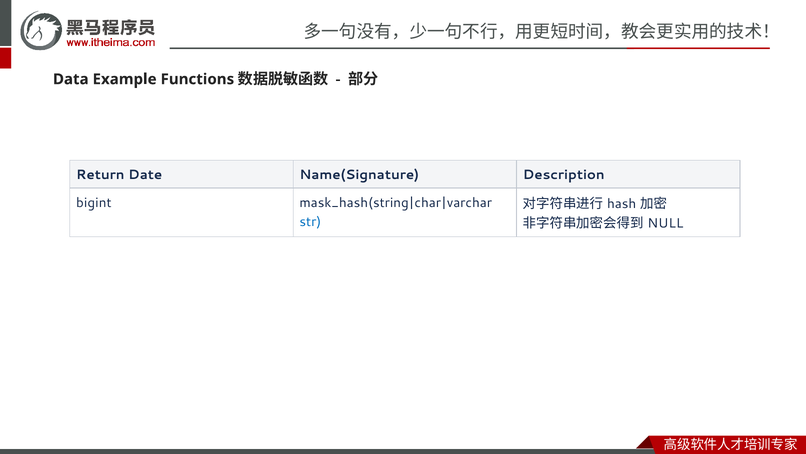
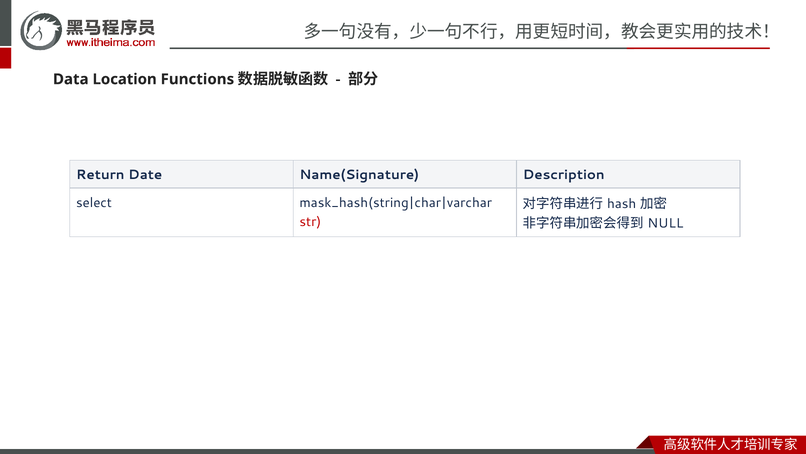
Example: Example -> Location (125, 79)
bigint: bigint -> select (94, 202)
str colour: blue -> red (310, 221)
